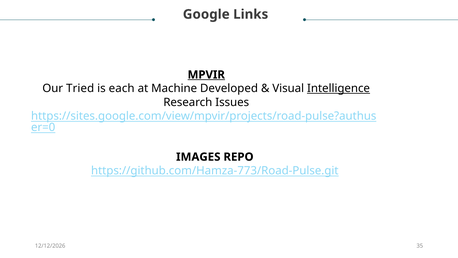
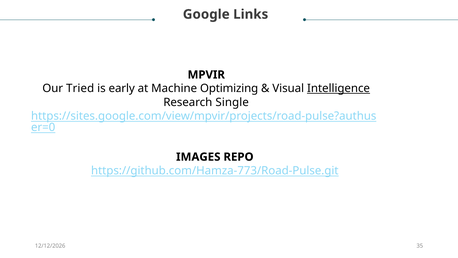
MPVIR underline: present -> none (206, 75)
each: each -> early (122, 88)
Developed: Developed -> Optimizing (229, 88)
Issues: Issues -> Single (232, 102)
